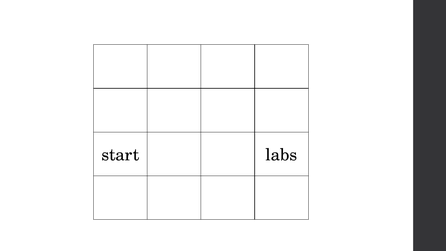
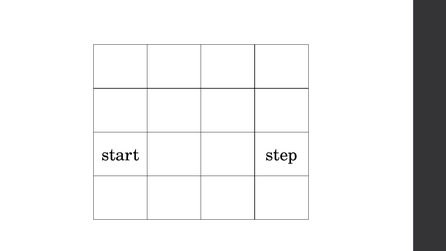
labs: labs -> step (282, 155)
